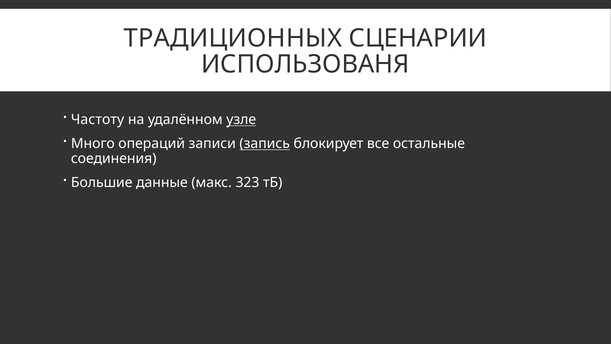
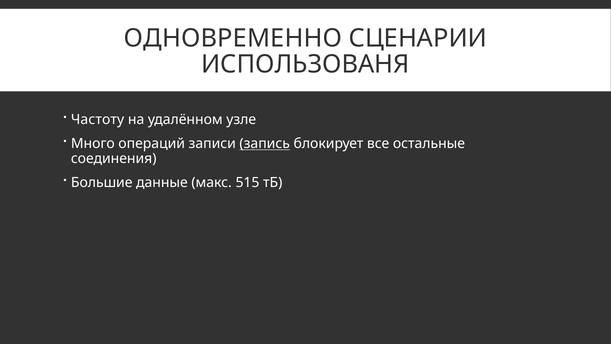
ТРАДИЦИОННЫХ: ТРАДИЦИОННЫХ -> ОДНОВРЕМЕННО (233, 38)
узле underline: present -> none (241, 120)
323: 323 -> 515 (248, 183)
